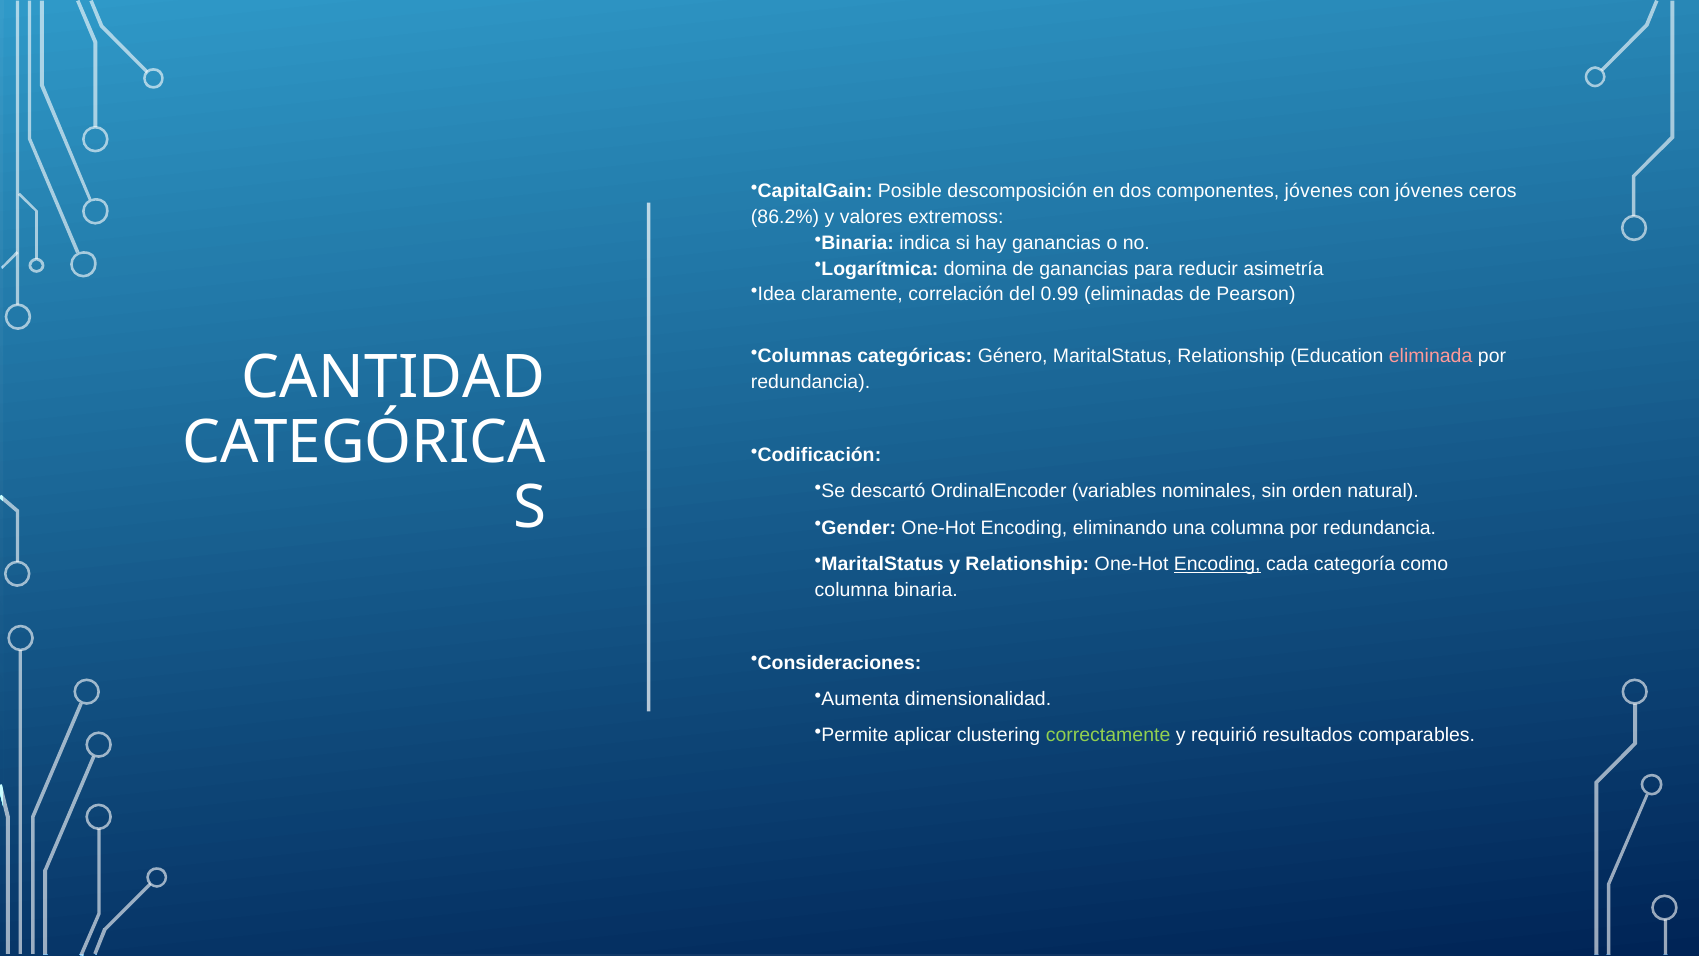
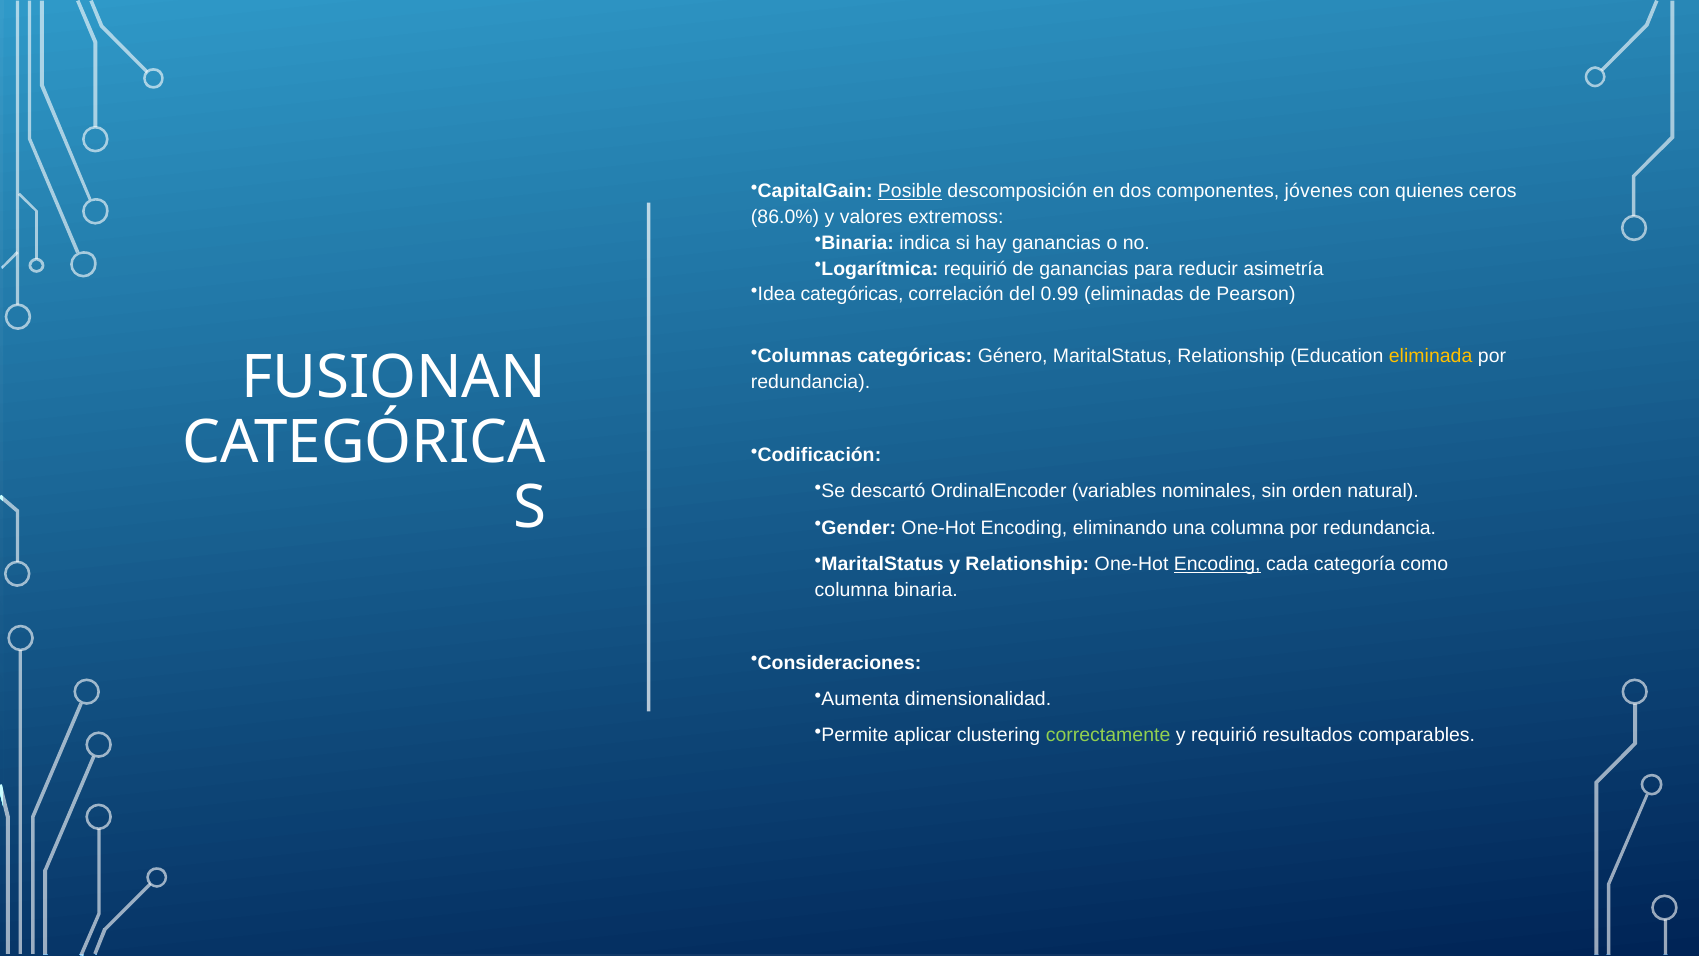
Posible underline: none -> present (910, 191)
con jóvenes: jóvenes -> quienes (1429, 191)
86.2%: 86.2% -> 86.0% (785, 217)
Logarítmica domina: domina -> requirió (976, 268)
Idea claramente: claramente -> categóricas (852, 294)
eliminada colour: pink -> yellow (1431, 356)
CANTIDAD: CANTIDAD -> FUSIONAN (394, 378)
